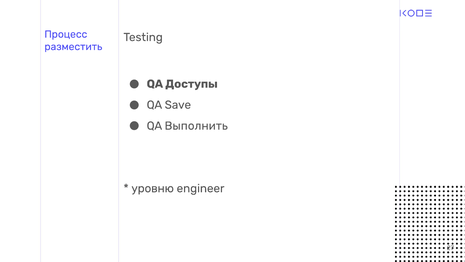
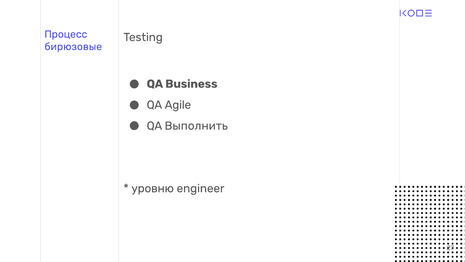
разместить: разместить -> бирюзовые (73, 47)
Доступы: Доступы -> Business (191, 84)
Save: Save -> Agile (178, 105)
